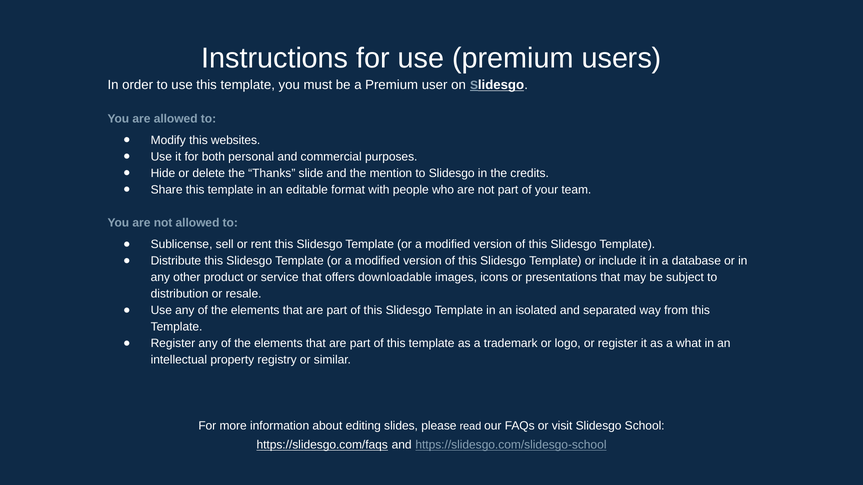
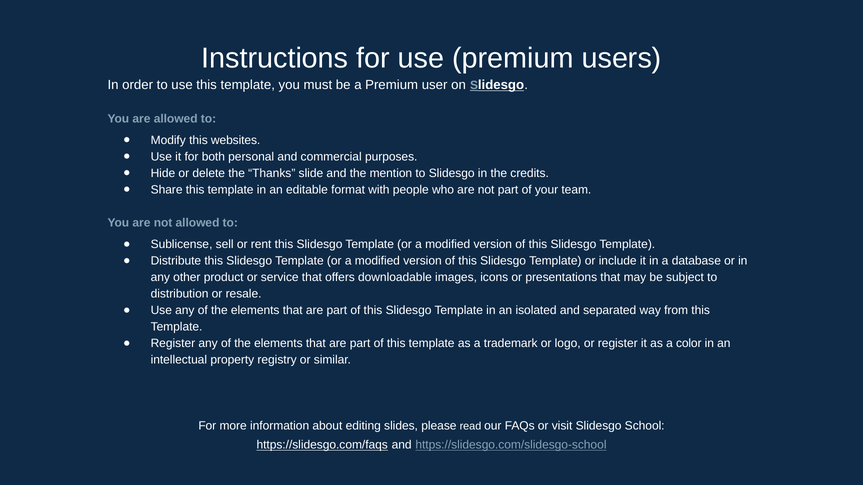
what: what -> color (689, 344)
